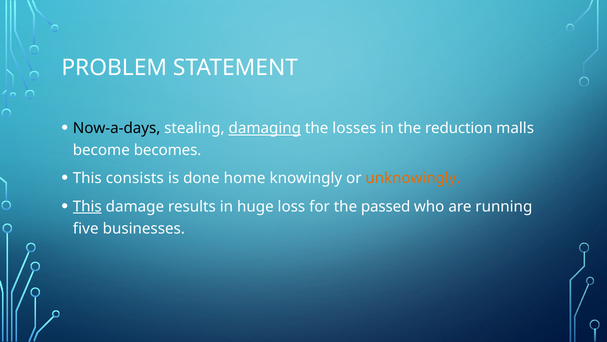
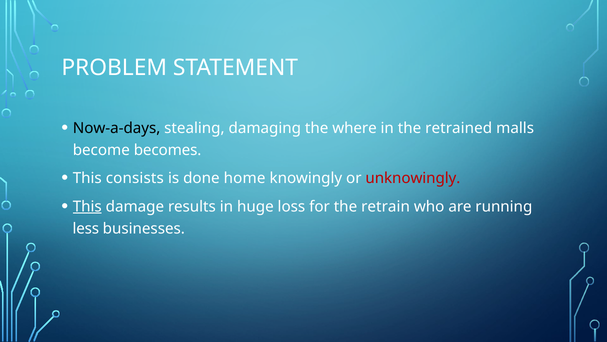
damaging underline: present -> none (265, 128)
losses: losses -> where (355, 128)
reduction: reduction -> retrained (459, 128)
unknowingly colour: orange -> red (413, 178)
passed: passed -> retrain (386, 206)
five: five -> less (86, 228)
